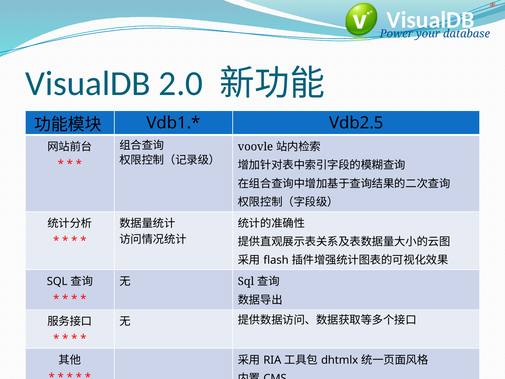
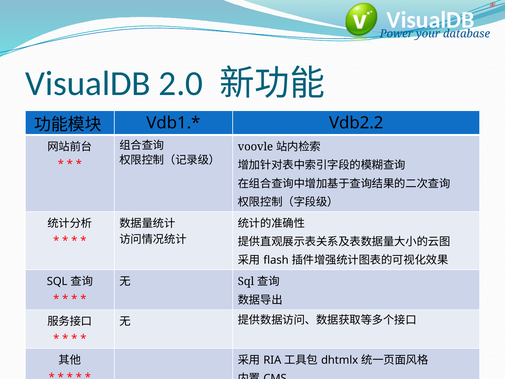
Vdb2.5: Vdb2.5 -> Vdb2.2 (356, 123)
